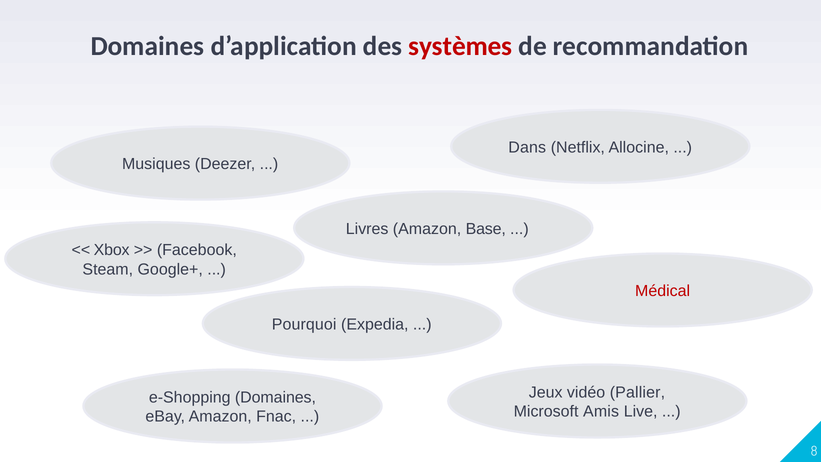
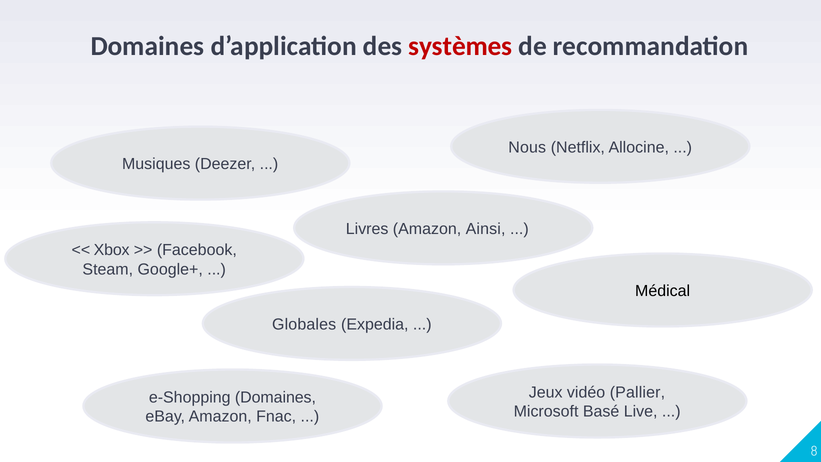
Dans: Dans -> Nous (527, 147)
Base: Base -> Ainsi (486, 229)
Médical colour: red -> black (663, 291)
Pourquoi: Pourquoi -> Globales (304, 324)
Amis: Amis -> Basé (601, 412)
